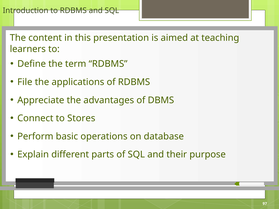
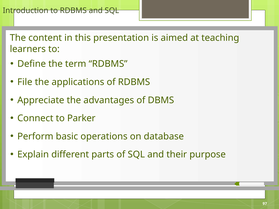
Stores: Stores -> Parker (81, 118)
